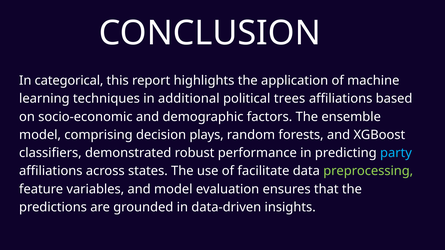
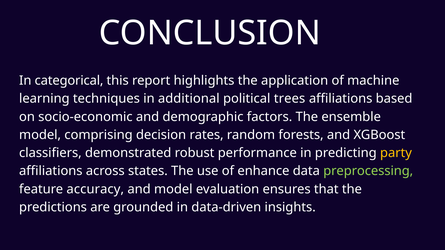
plays: plays -> rates (207, 135)
party colour: light blue -> yellow (396, 153)
facilitate: facilitate -> enhance (263, 171)
variables: variables -> accuracy (95, 189)
